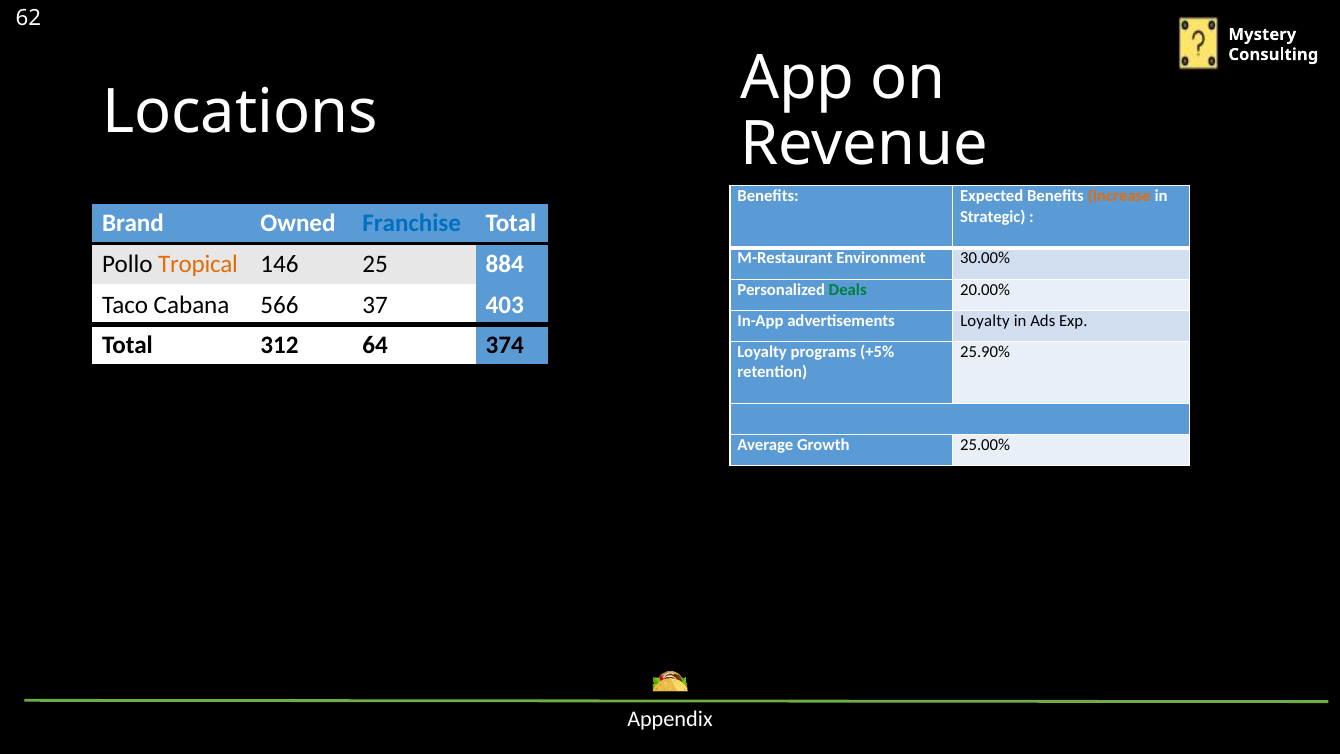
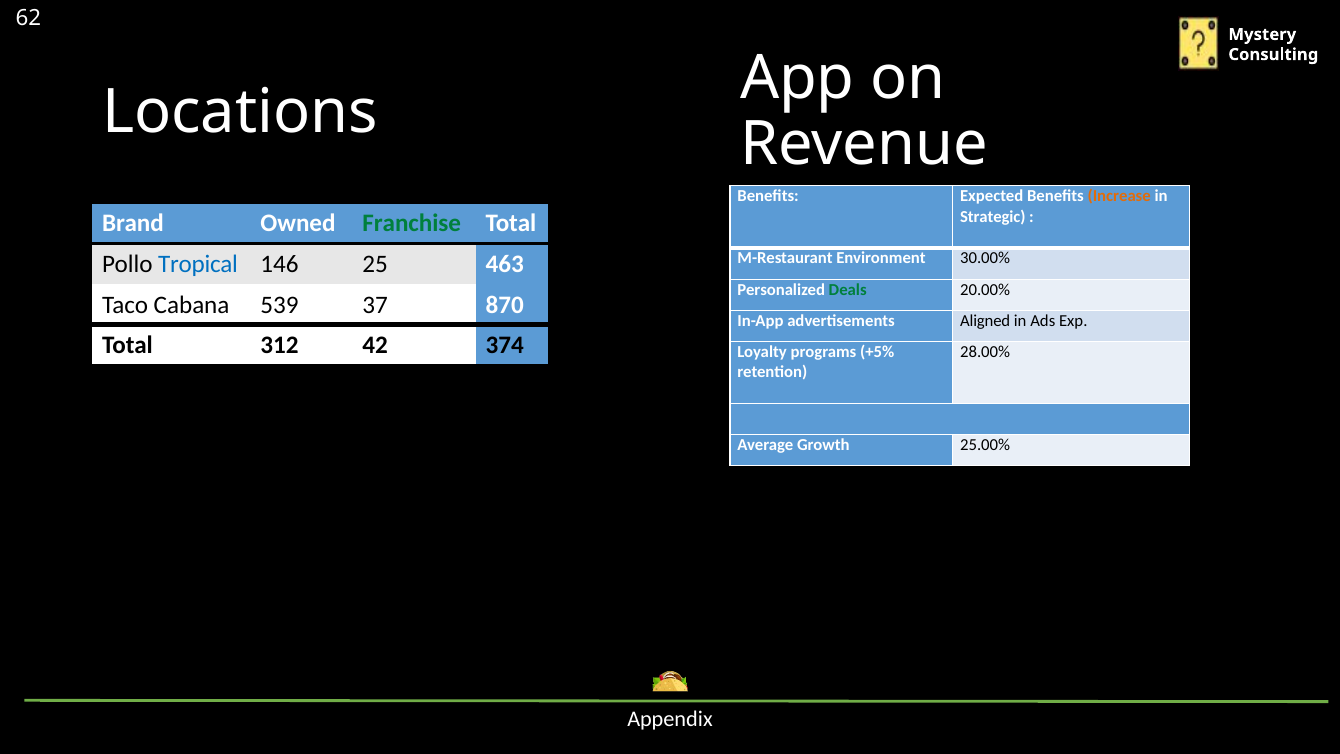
Franchise colour: blue -> green (412, 223)
Tropical colour: orange -> blue (198, 264)
884: 884 -> 463 (505, 264)
566: 566 -> 539 (279, 305)
403: 403 -> 870 (505, 305)
advertisements Loyalty: Loyalty -> Aligned (985, 321)
64: 64 -> 42 (375, 345)
25.90%: 25.90% -> 28.00% (985, 352)
